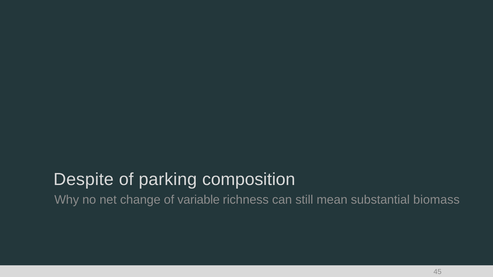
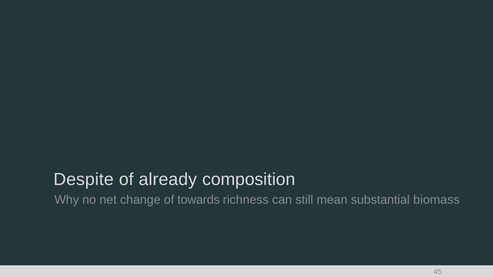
parking: parking -> already (168, 180)
variable: variable -> towards (199, 200)
